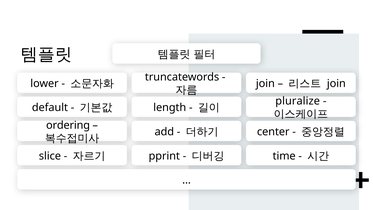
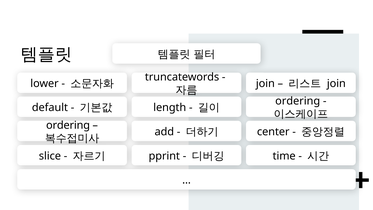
pluralize: pluralize -> ordering (298, 101)
